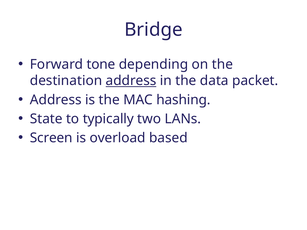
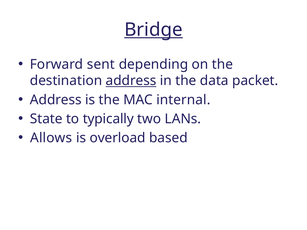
Bridge underline: none -> present (153, 30)
tone: tone -> sent (101, 64)
hashing: hashing -> internal (183, 100)
Screen: Screen -> Allows (51, 138)
